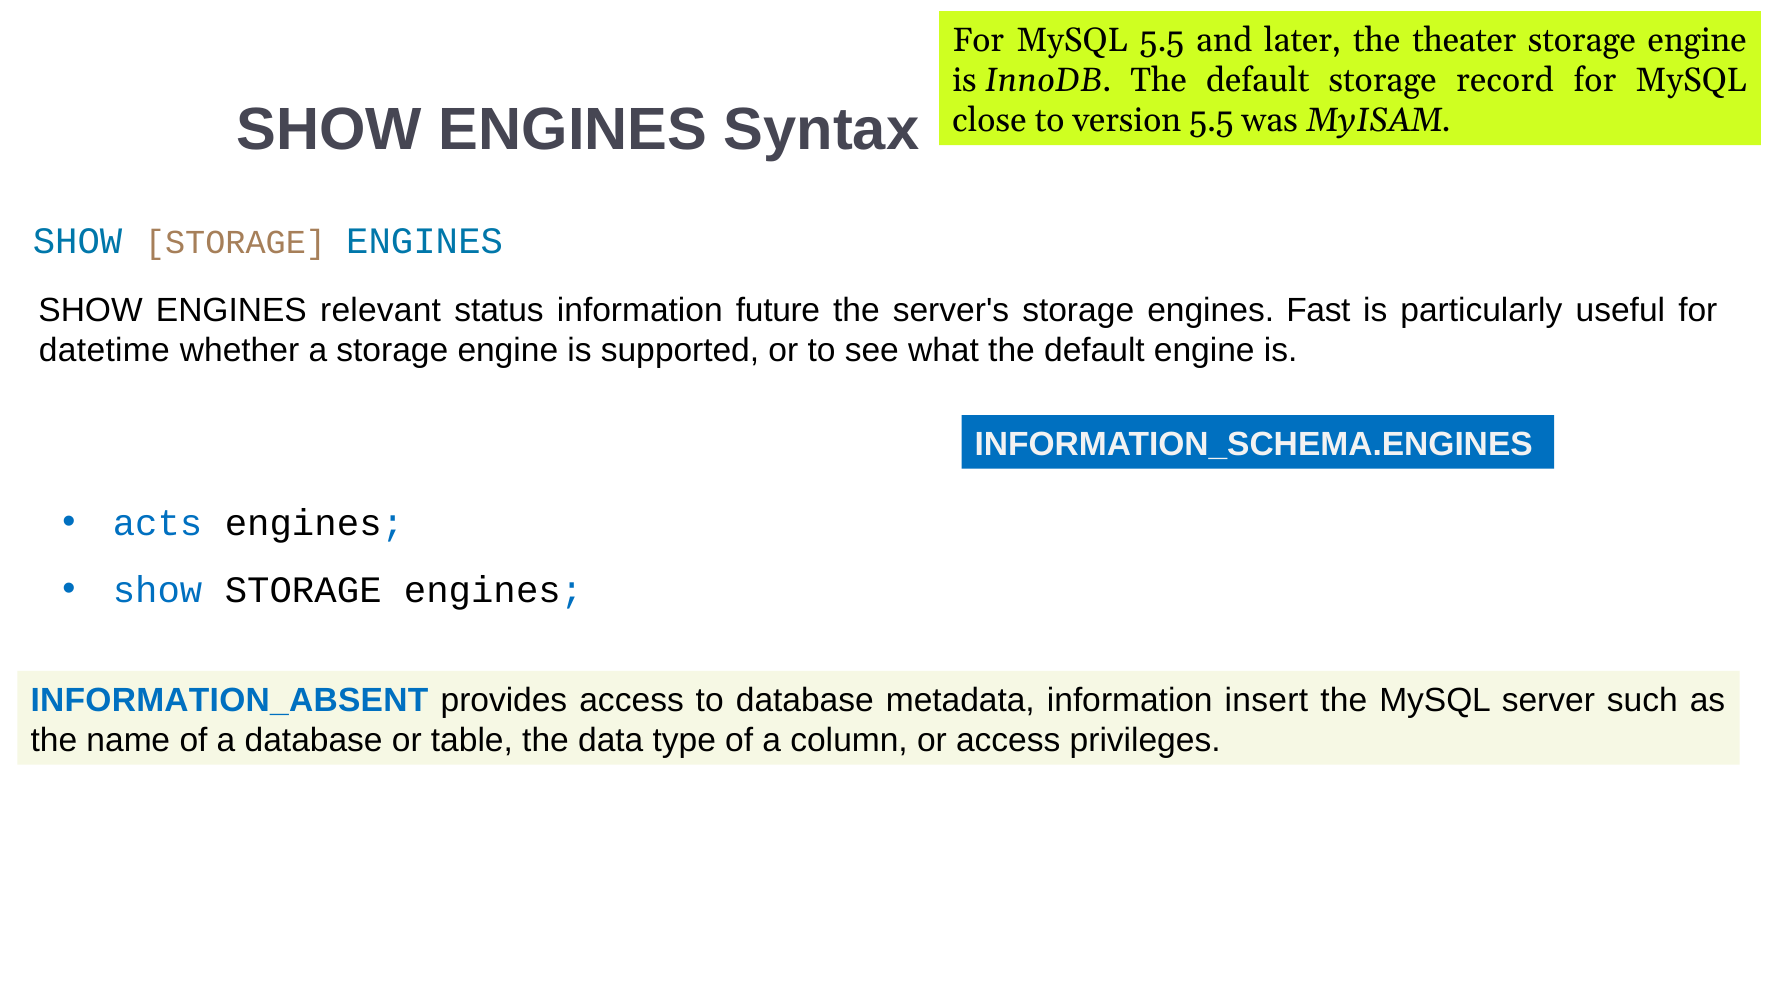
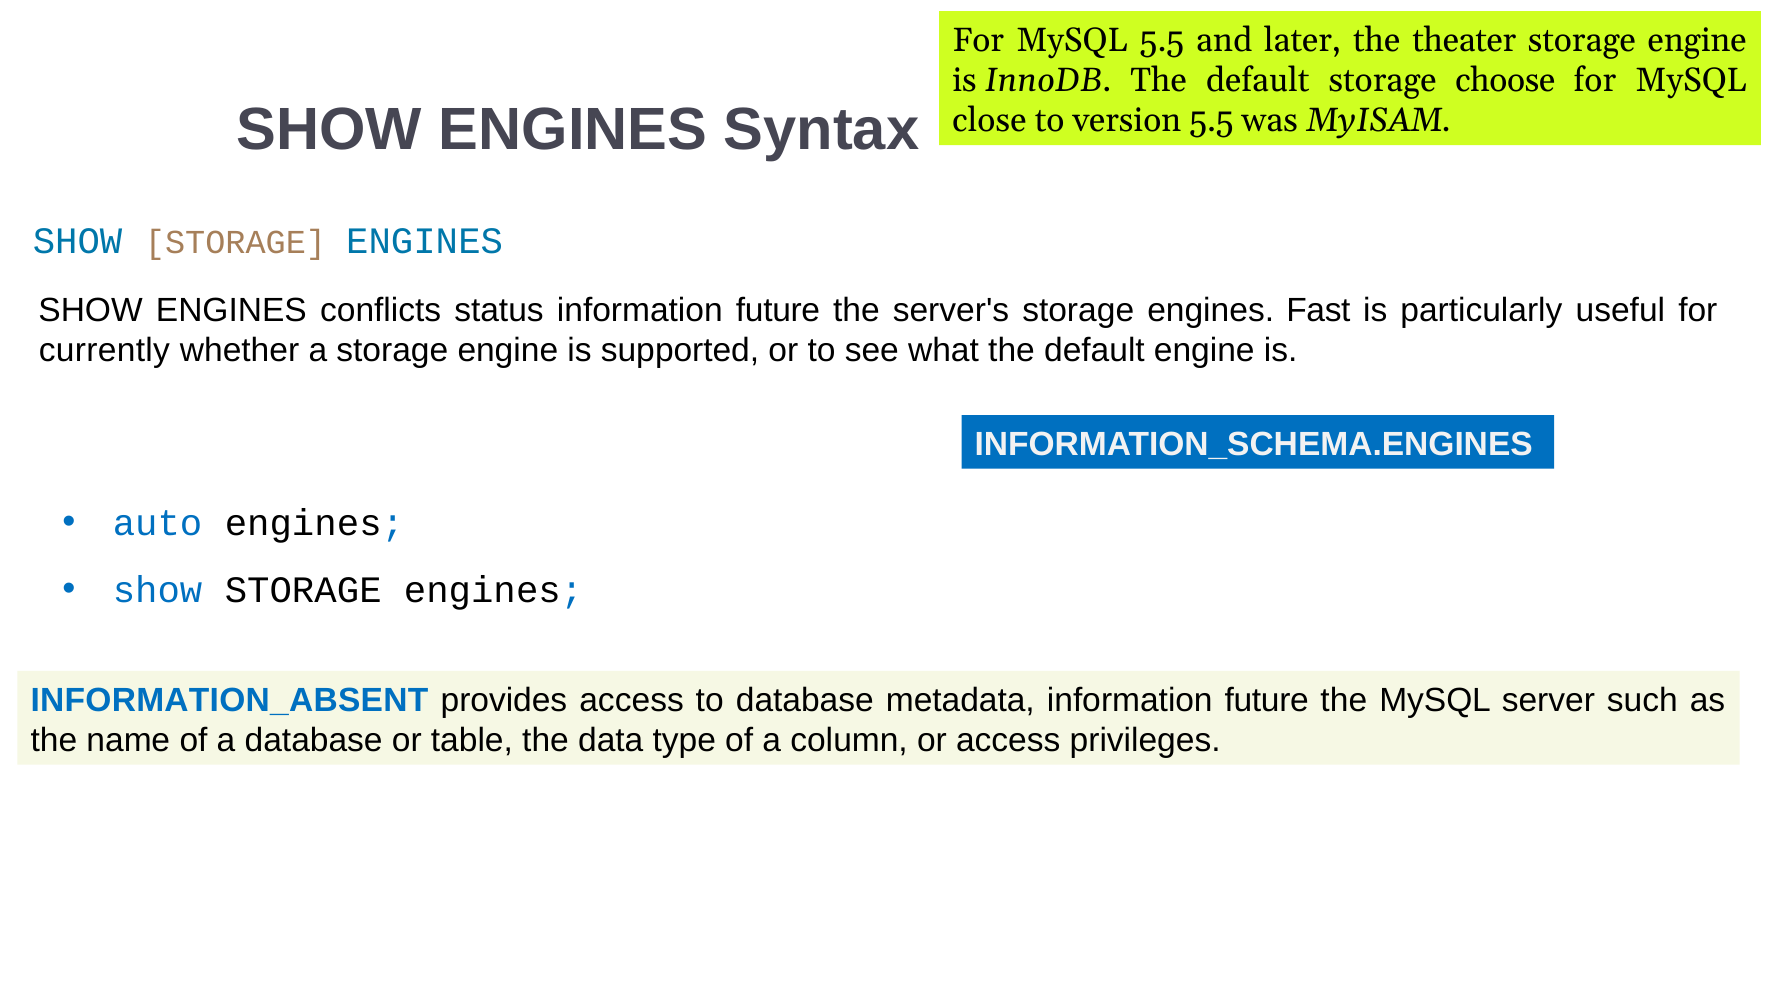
record: record -> choose (1505, 80)
relevant: relevant -> conflicts (381, 311)
datetime: datetime -> currently (104, 351)
acts: acts -> auto (158, 523)
metadata information insert: insert -> future (1267, 700)
